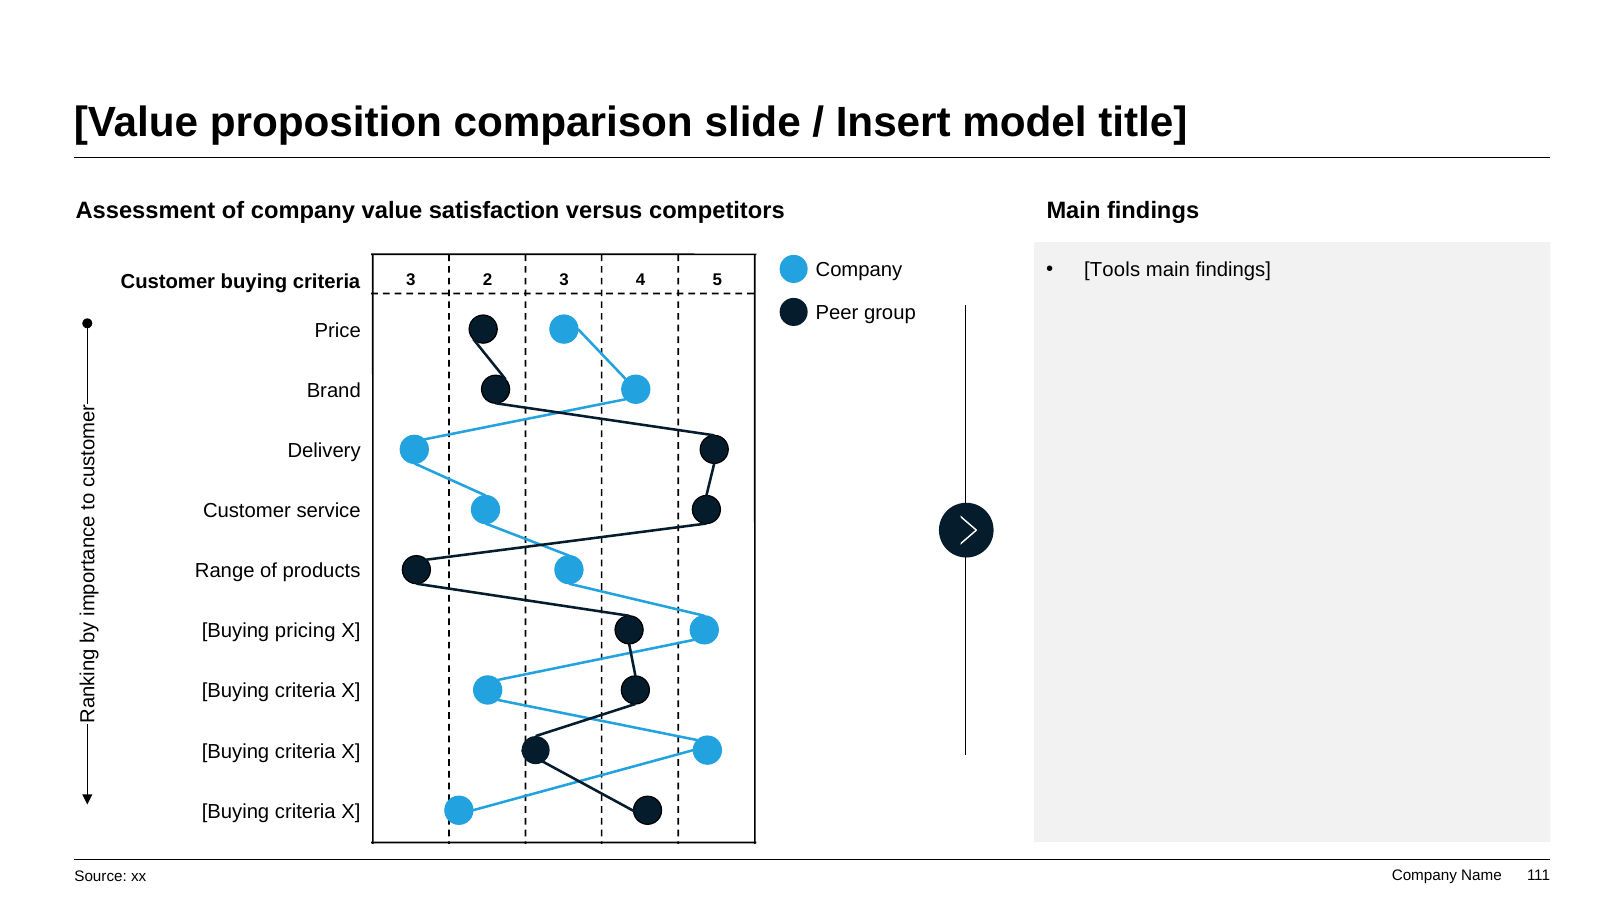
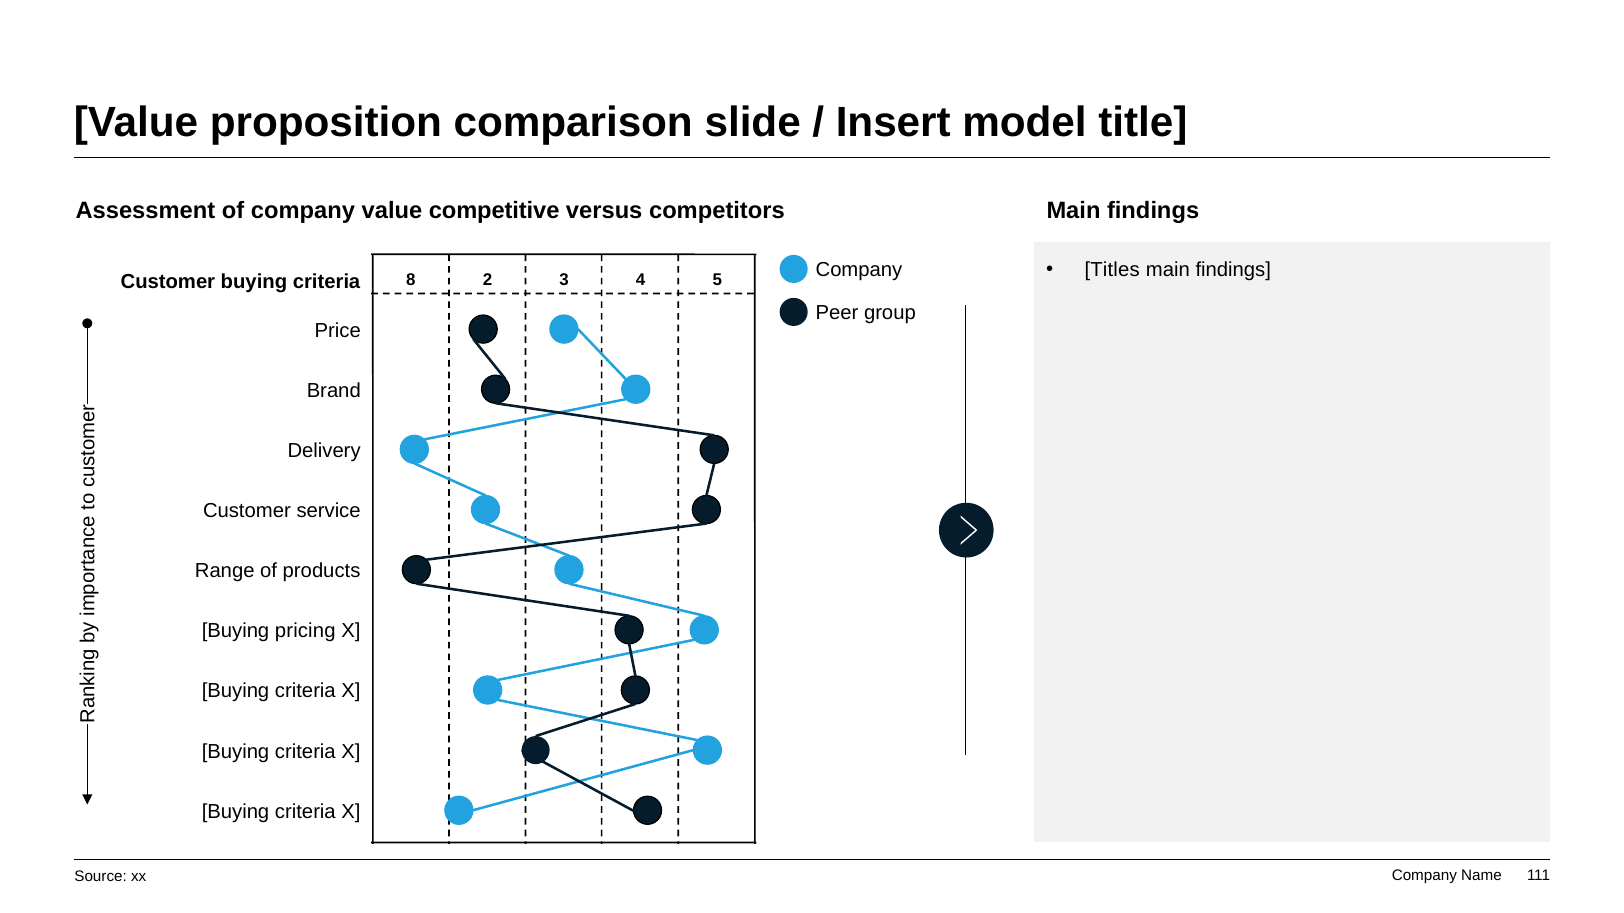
satisfaction: satisfaction -> competitive (494, 211)
Tools: Tools -> Titles (1112, 270)
criteria 3: 3 -> 8 (411, 280)
